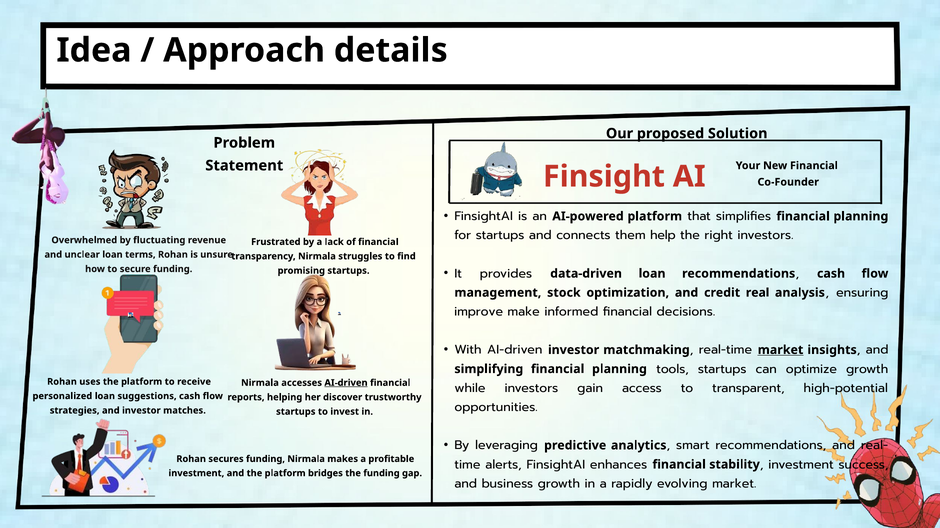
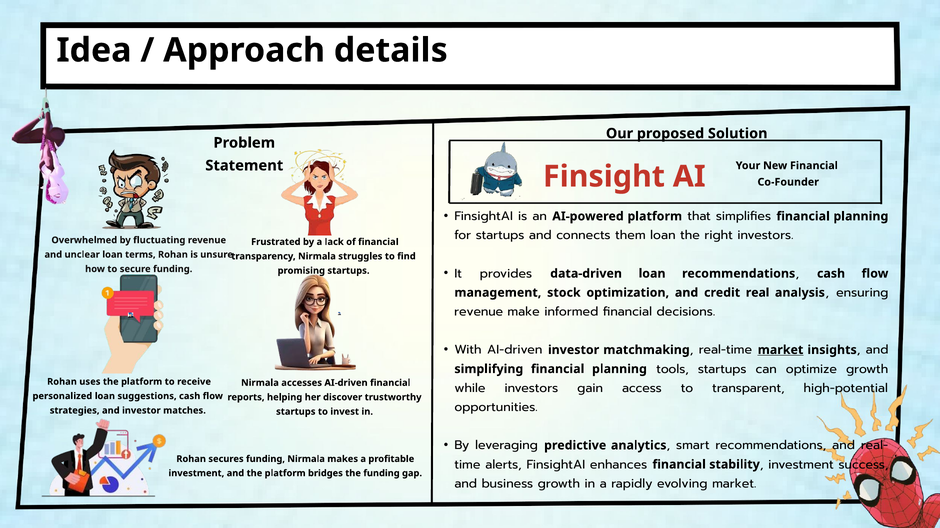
them help: help -> loan (663, 236)
improve: improve -> revenue (479, 312)
AI-driven underline: present -> none (346, 383)
